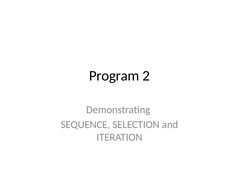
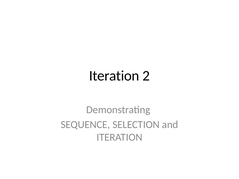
Program: Program -> Iteration (114, 76)
